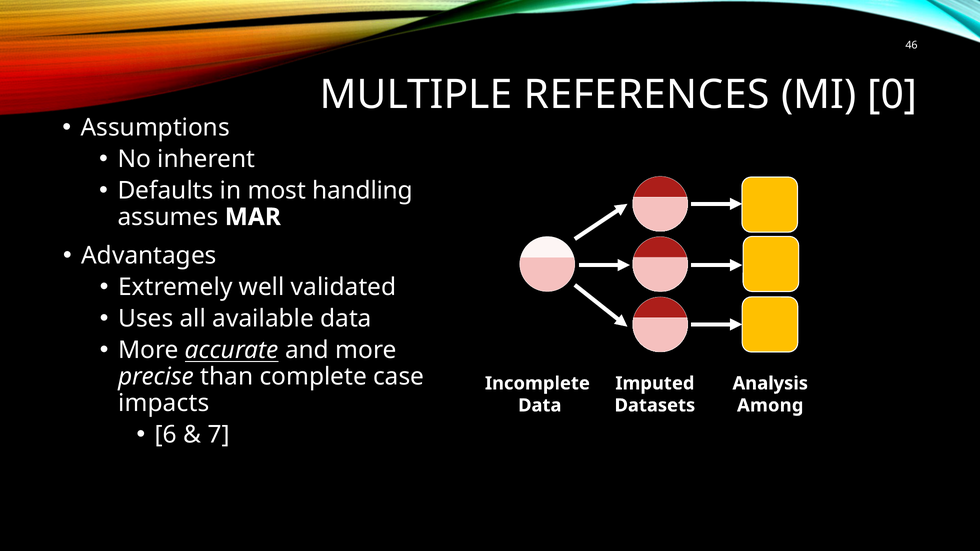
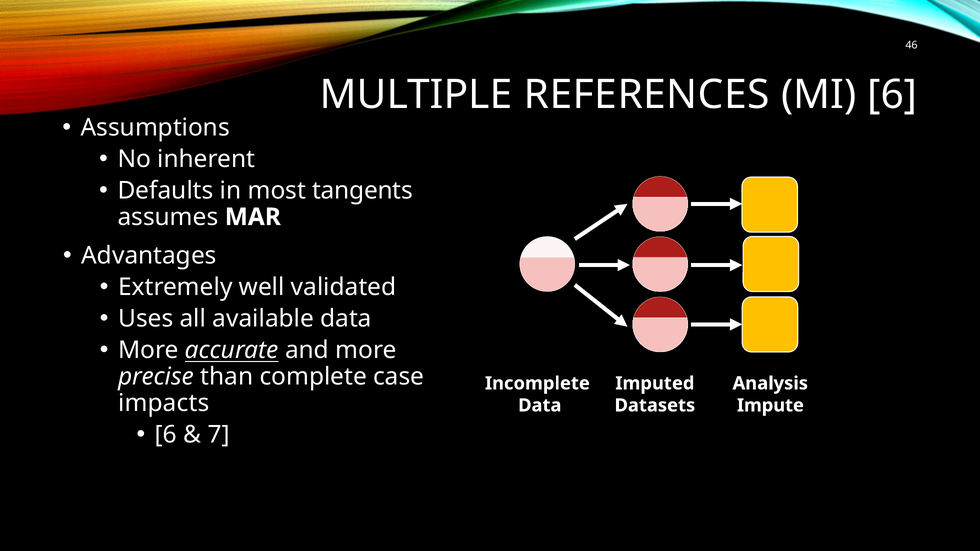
MI 0: 0 -> 6 (892, 95)
handling: handling -> tangents (363, 191)
Among: Among -> Impute (770, 406)
